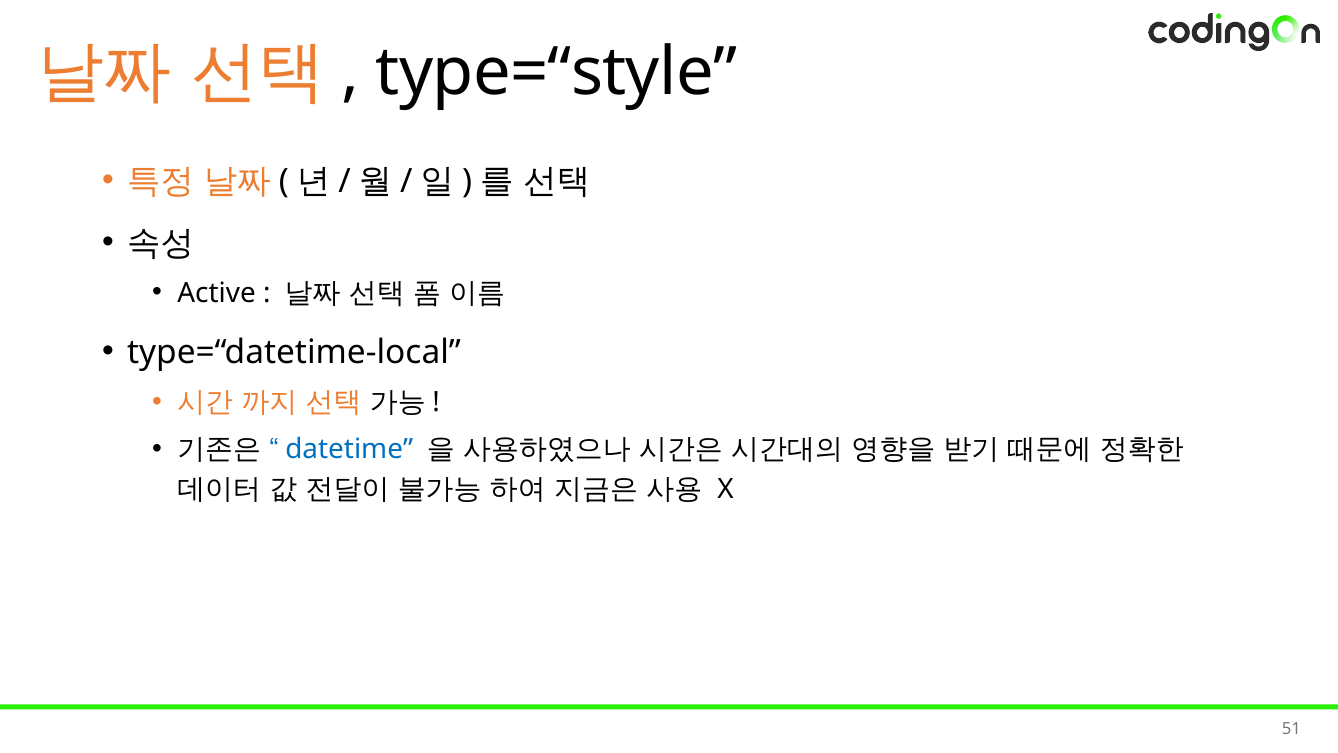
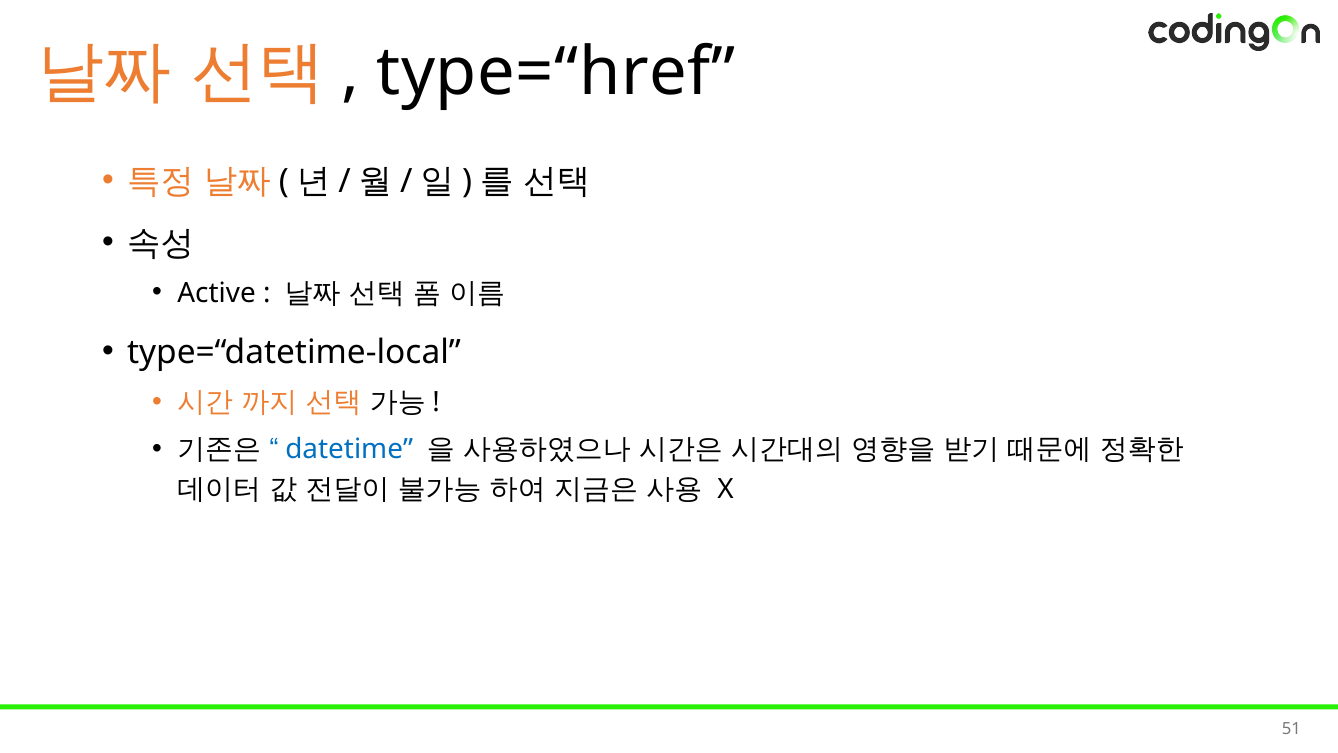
type=“style: type=“style -> type=“href (556, 72)
